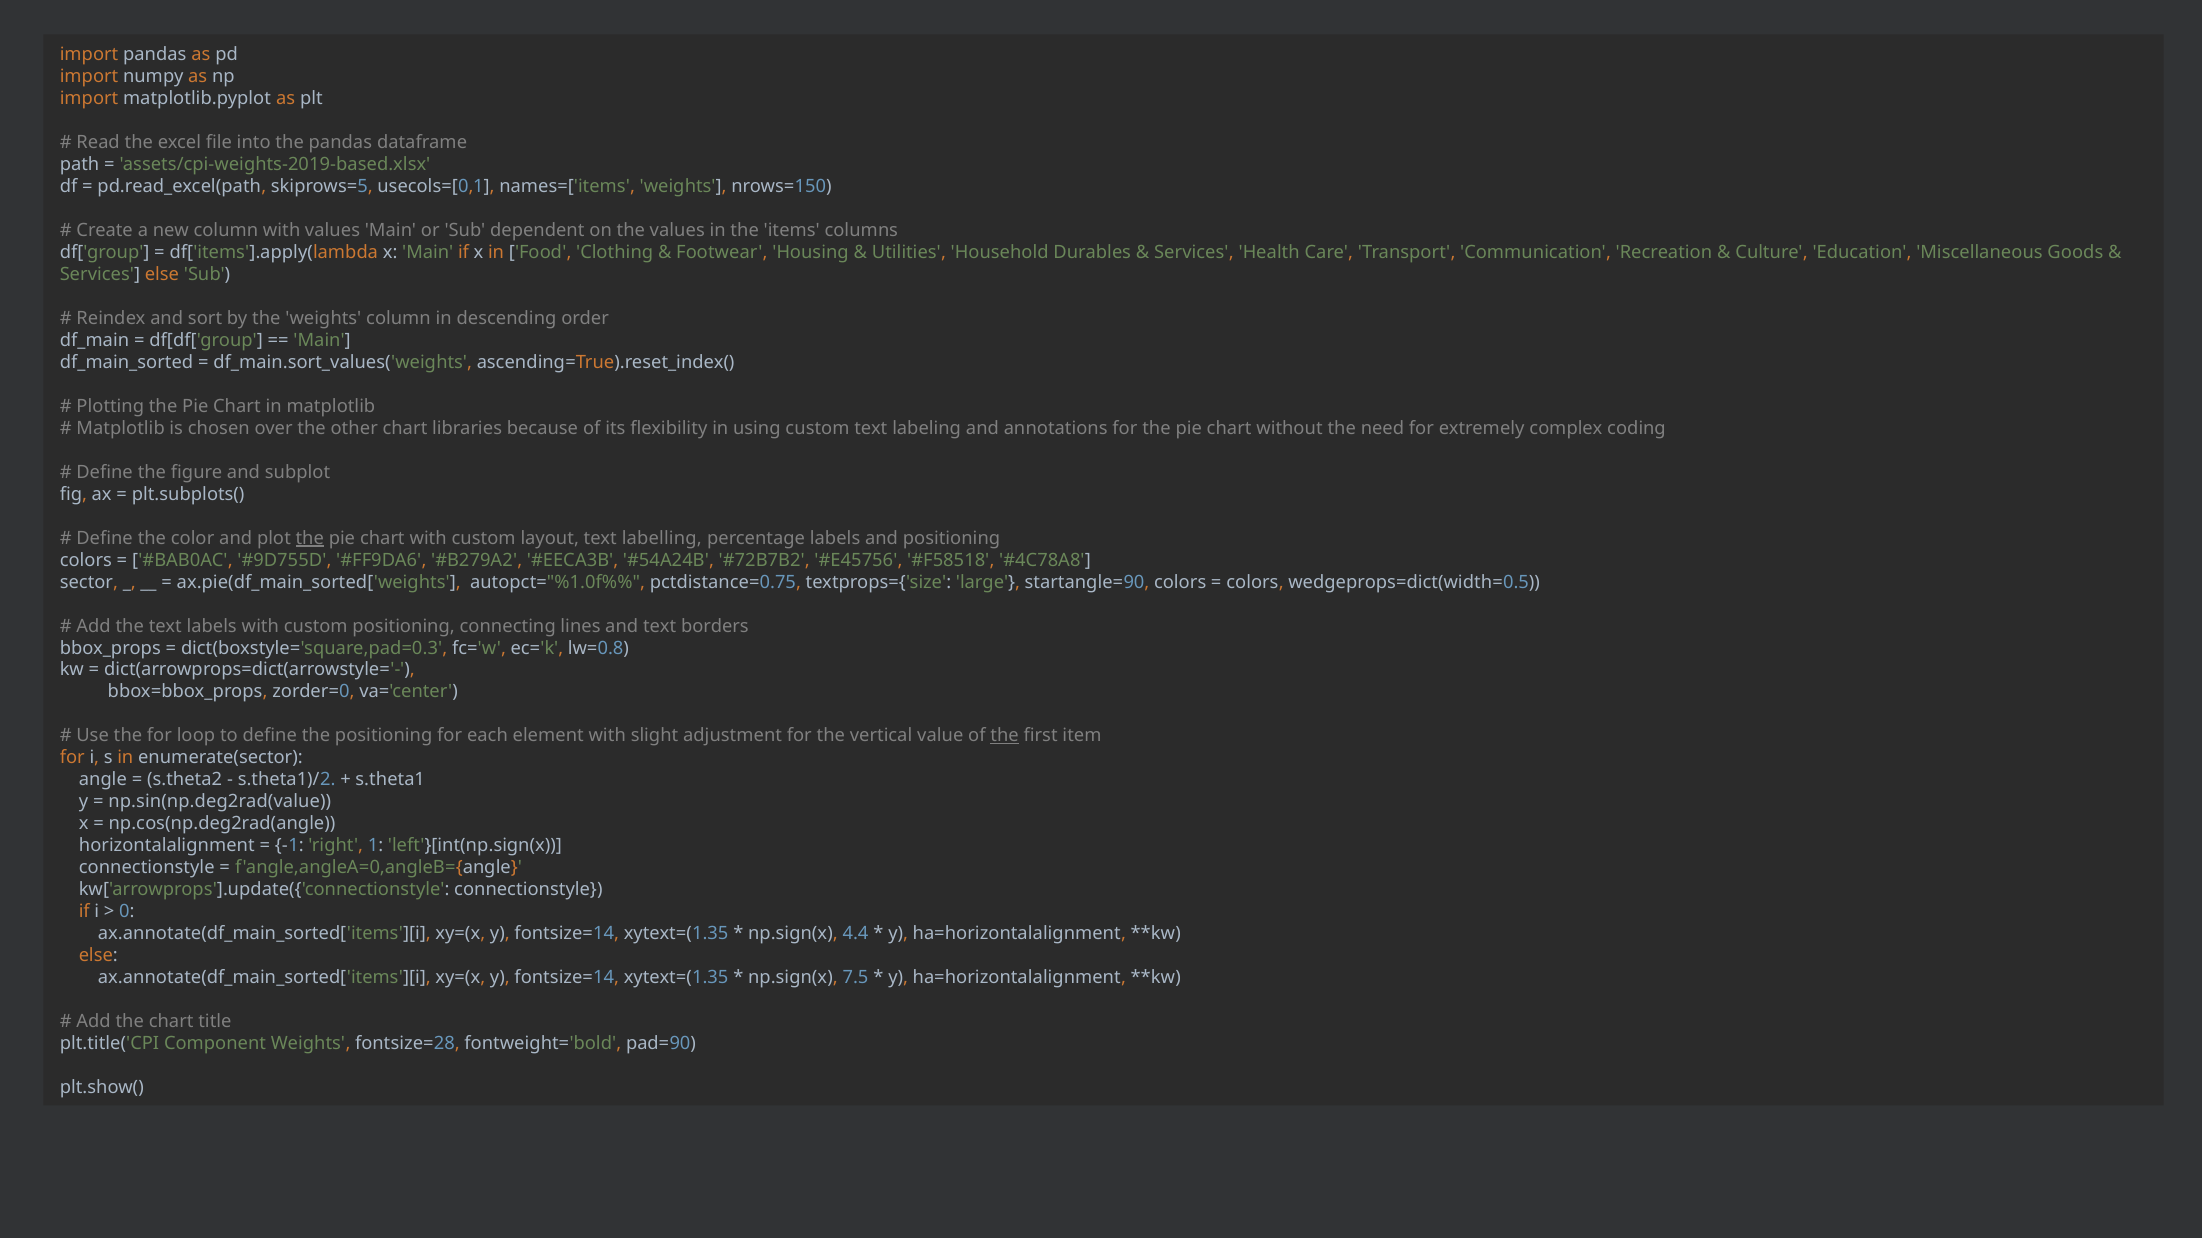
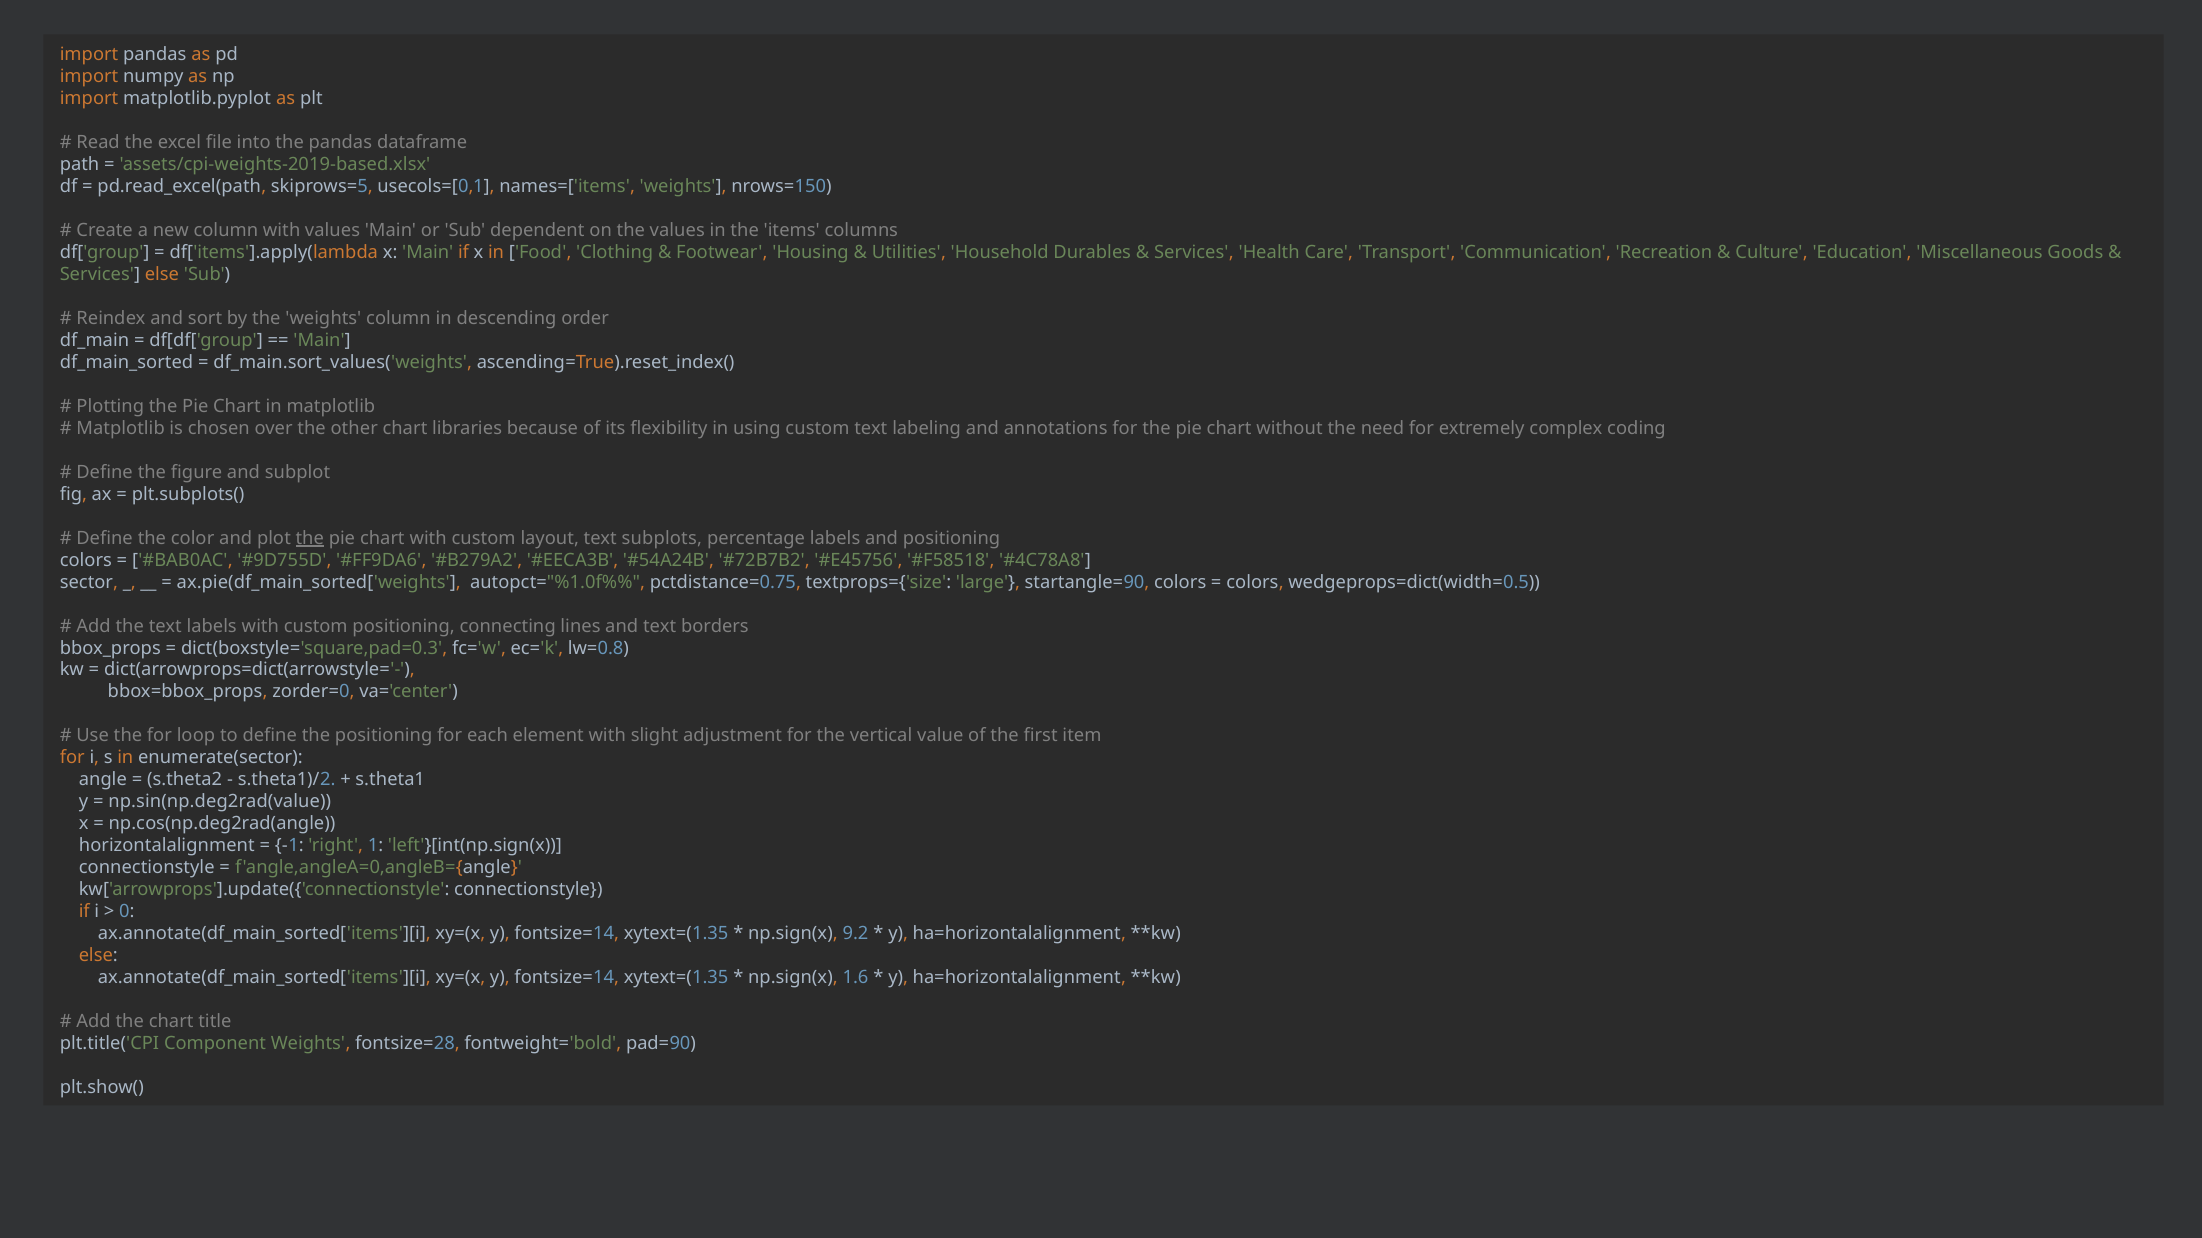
labelling: labelling -> subplots (662, 538)
the underline: present -> none (1005, 736)
4.4: 4.4 -> 9.2 (856, 934)
7.5: 7.5 -> 1.6 (856, 978)
